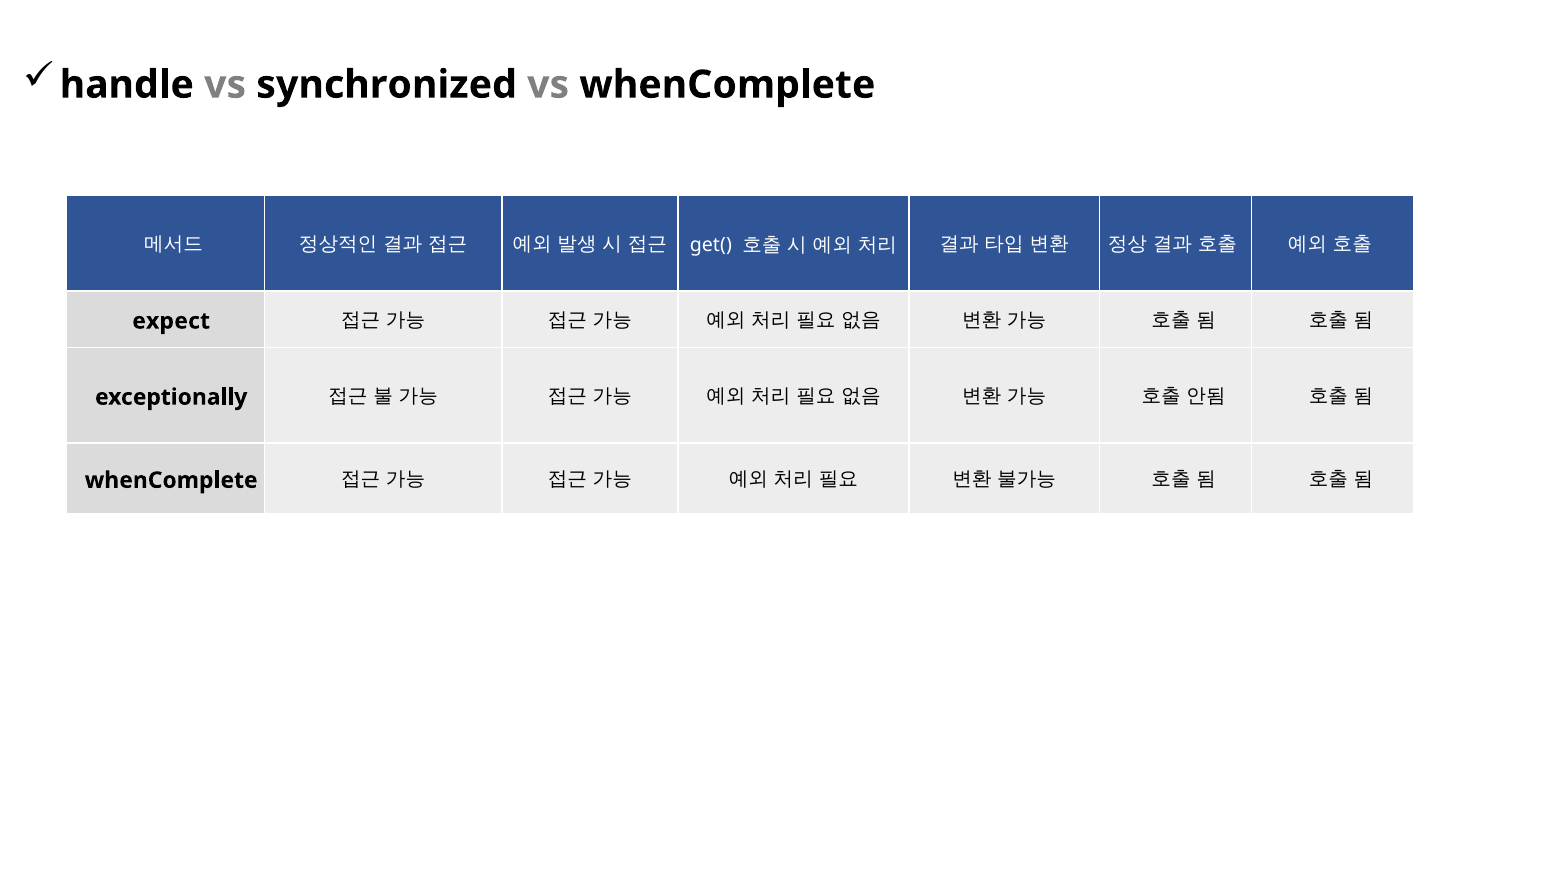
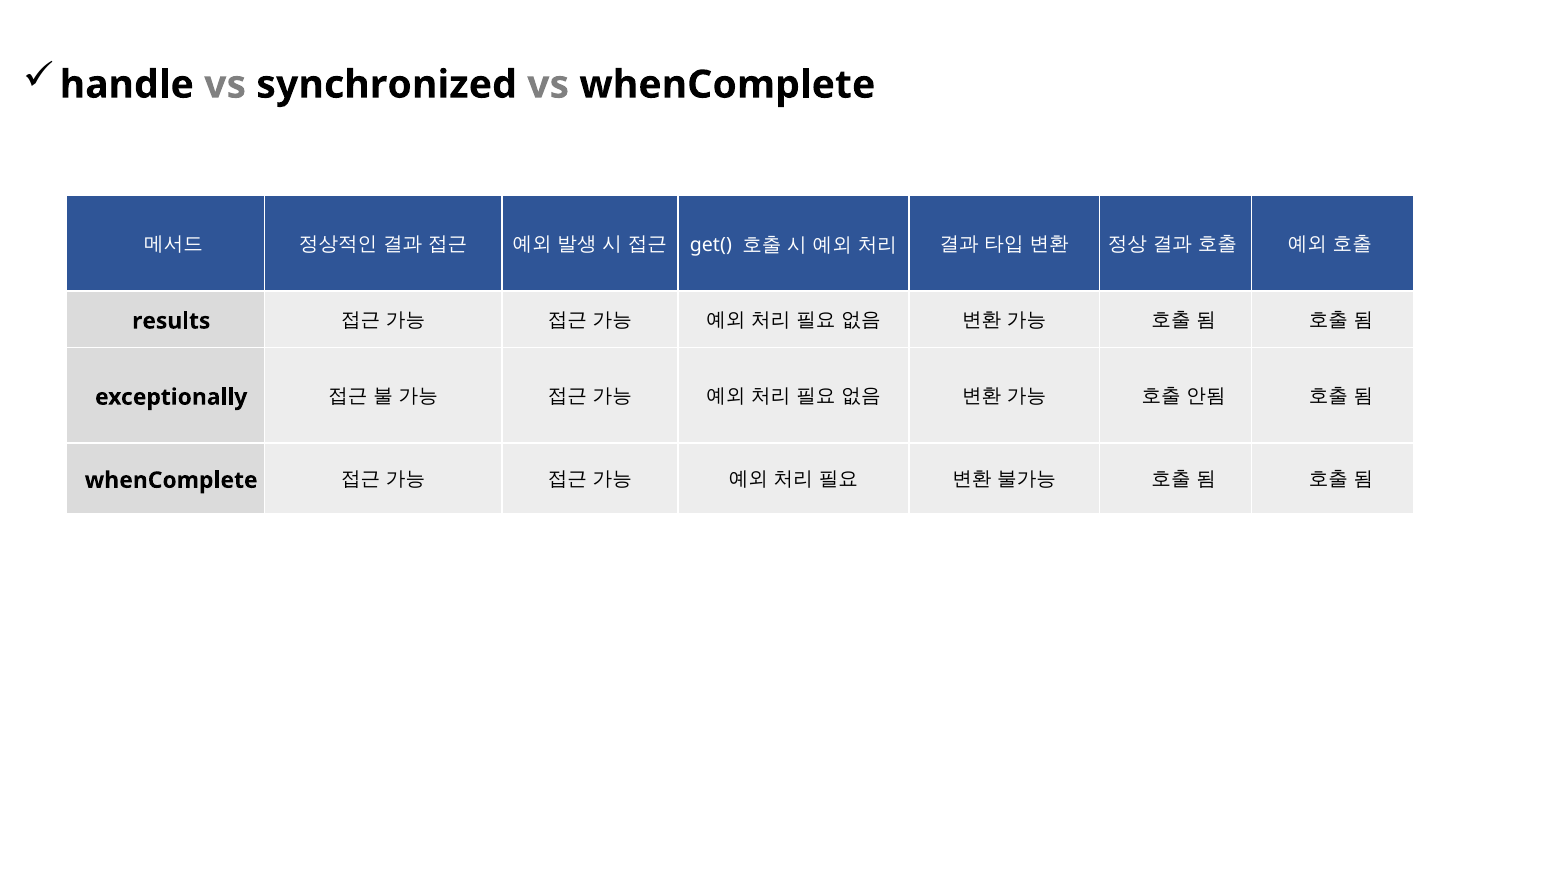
expect: expect -> results (171, 321)
